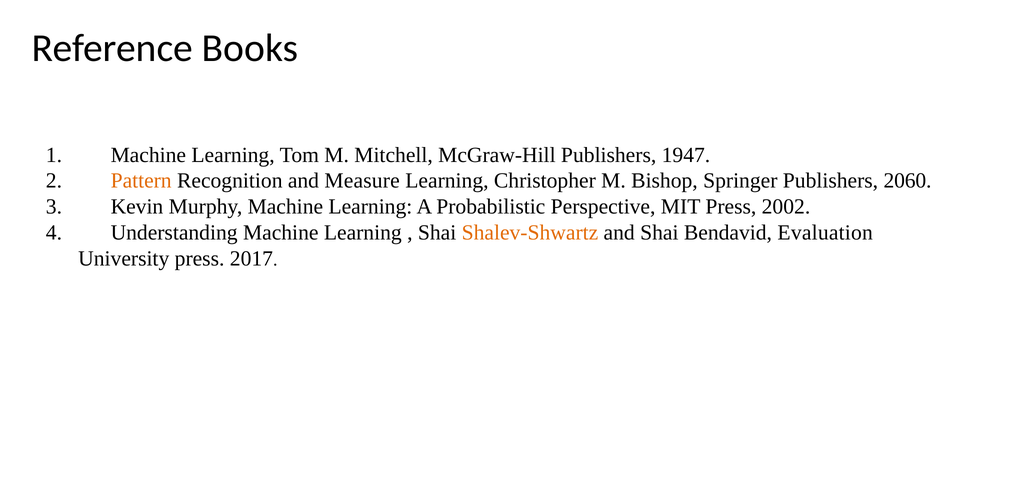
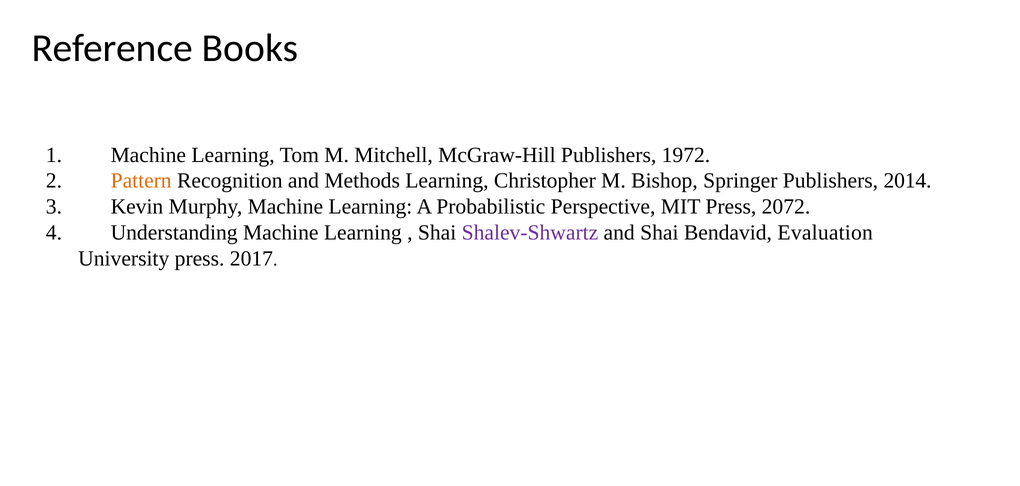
1947: 1947 -> 1972 (686, 155)
Measure: Measure -> Methods (362, 181)
2060: 2060 -> 2014 (907, 181)
2002: 2002 -> 2072 (786, 207)
Shalev-Shwartz colour: orange -> purple (530, 232)
